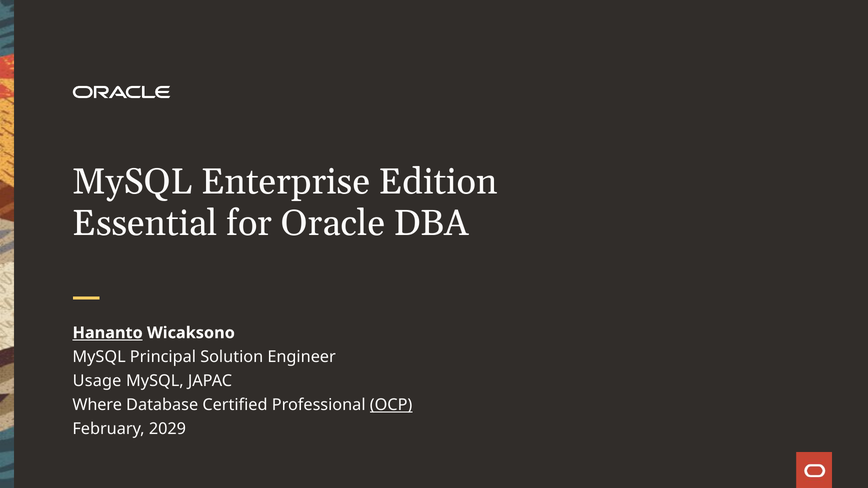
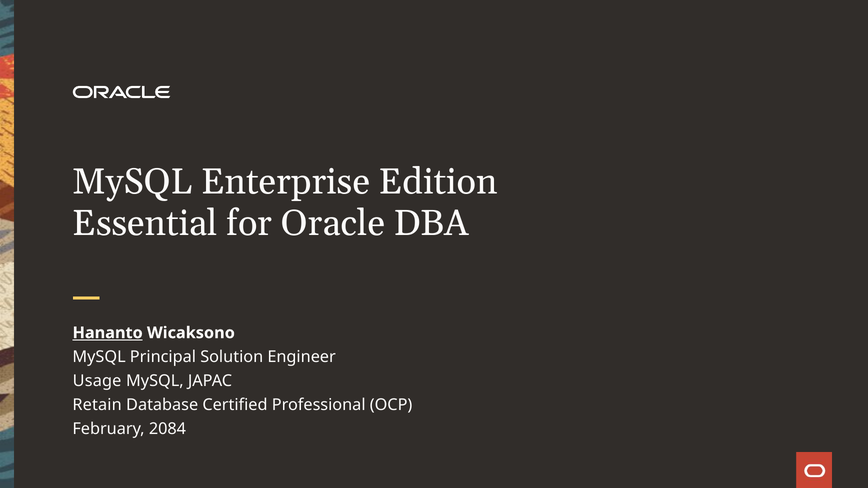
Where: Where -> Retain (97, 405)
OCP underline: present -> none (391, 405)
2029: 2029 -> 2084 (167, 429)
